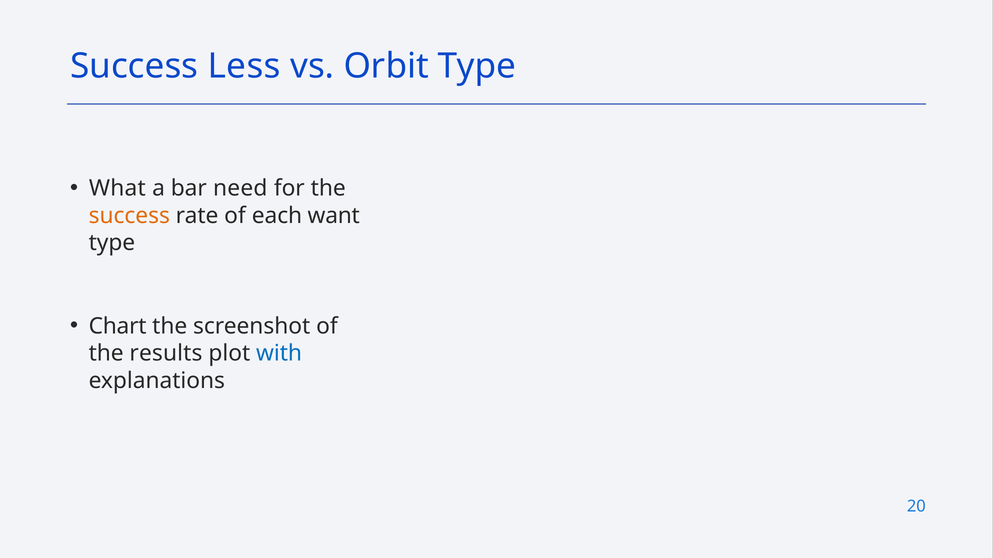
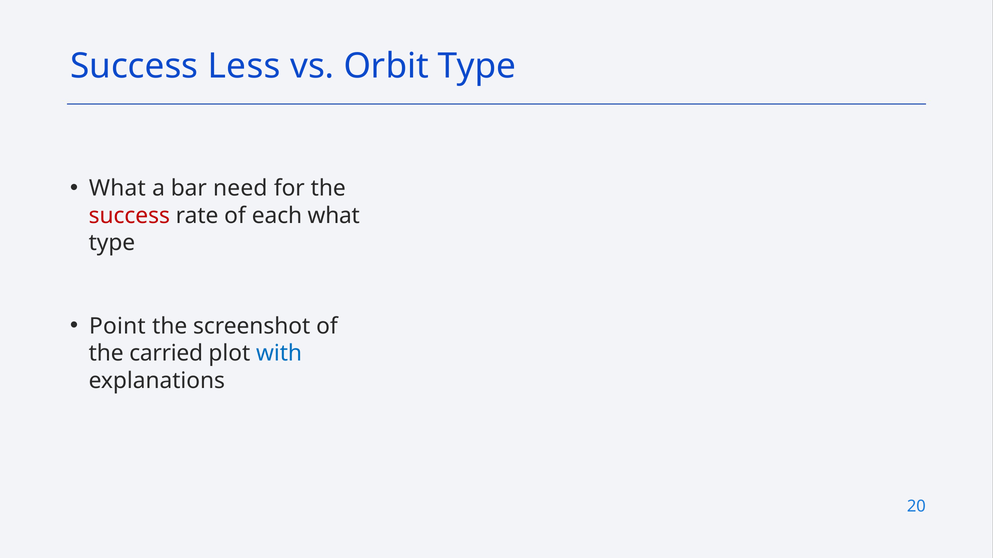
success colour: orange -> red (129, 216)
each want: want -> what (334, 216)
Chart: Chart -> Point (117, 327)
results: results -> carried (166, 354)
